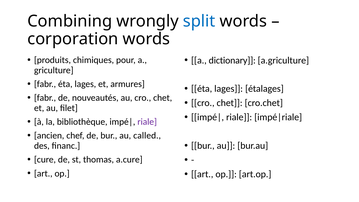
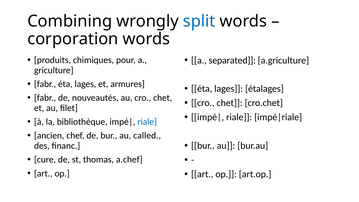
dictionary: dictionary -> separated (232, 60)
riale colour: purple -> blue (147, 122)
a.cure: a.cure -> a.chef (129, 160)
